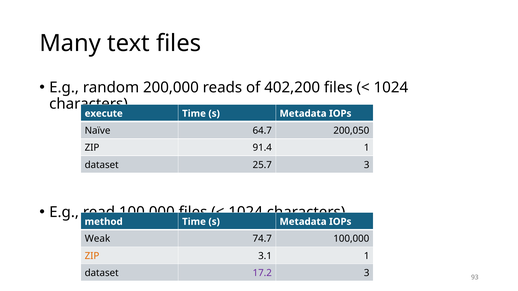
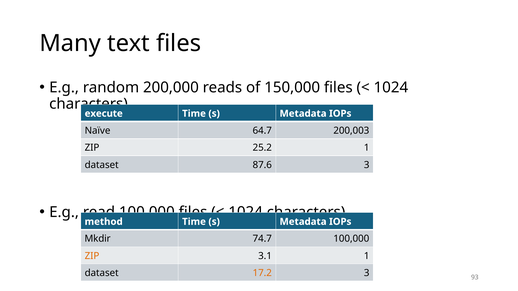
402,200: 402,200 -> 150,000 (292, 88)
200,050: 200,050 -> 200,003 (351, 131)
91.4: 91.4 -> 25.2 (262, 148)
25.7: 25.7 -> 87.6 (262, 165)
Weak: Weak -> Mkdir (98, 239)
17.2 colour: purple -> orange (262, 273)
